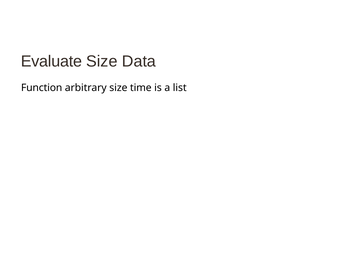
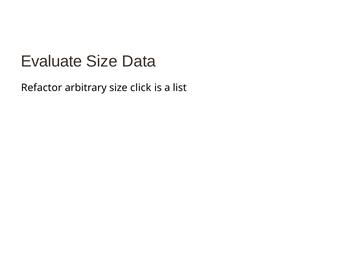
Function: Function -> Refactor (42, 88)
time: time -> click (141, 88)
